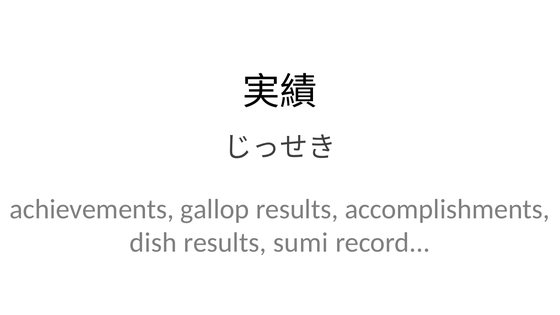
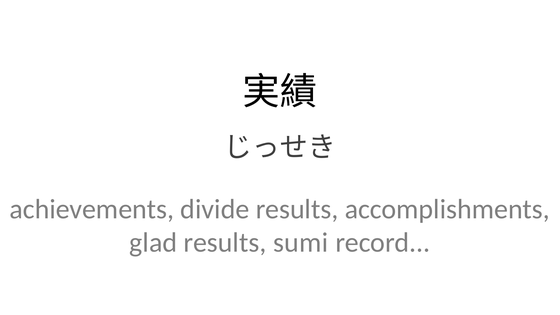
gallop: gallop -> divide (215, 209)
dish: dish -> glad (153, 243)
